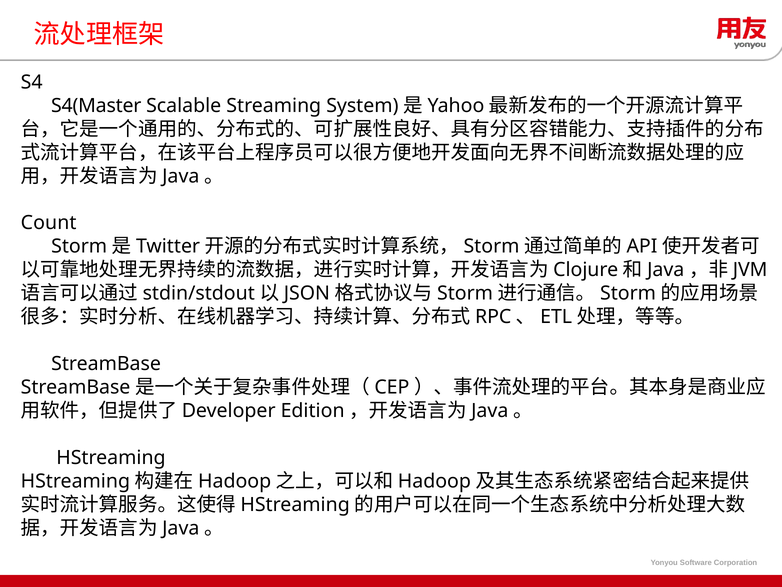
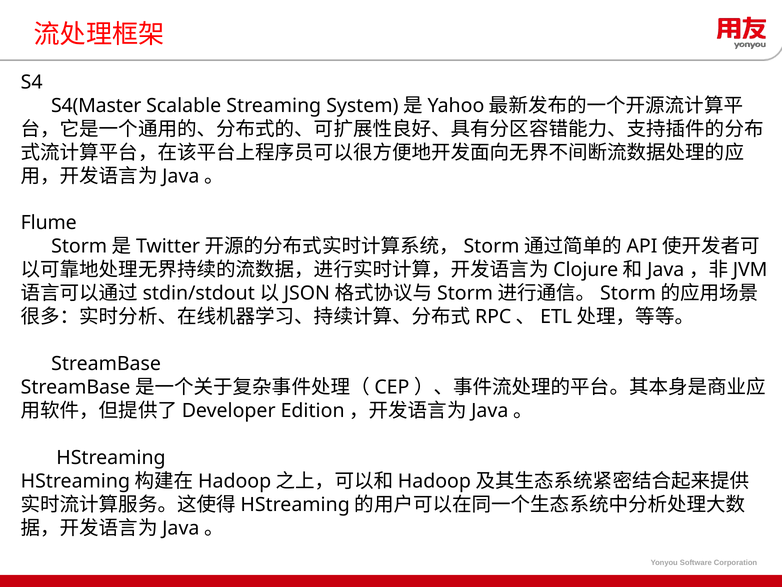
Count: Count -> Flume (49, 223)
